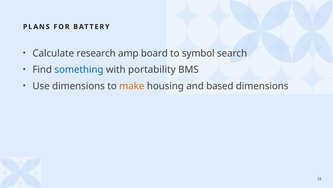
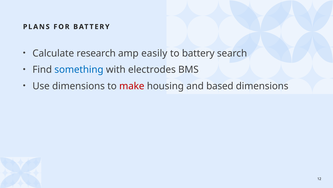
board: board -> easily (154, 53)
to symbol: symbol -> battery (198, 53)
portability: portability -> electrodes (152, 69)
make colour: orange -> red (132, 86)
